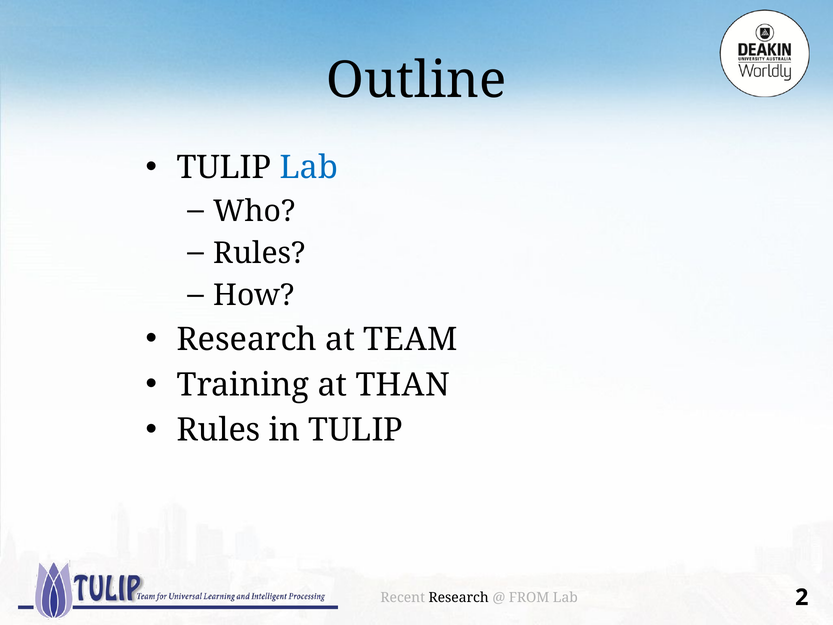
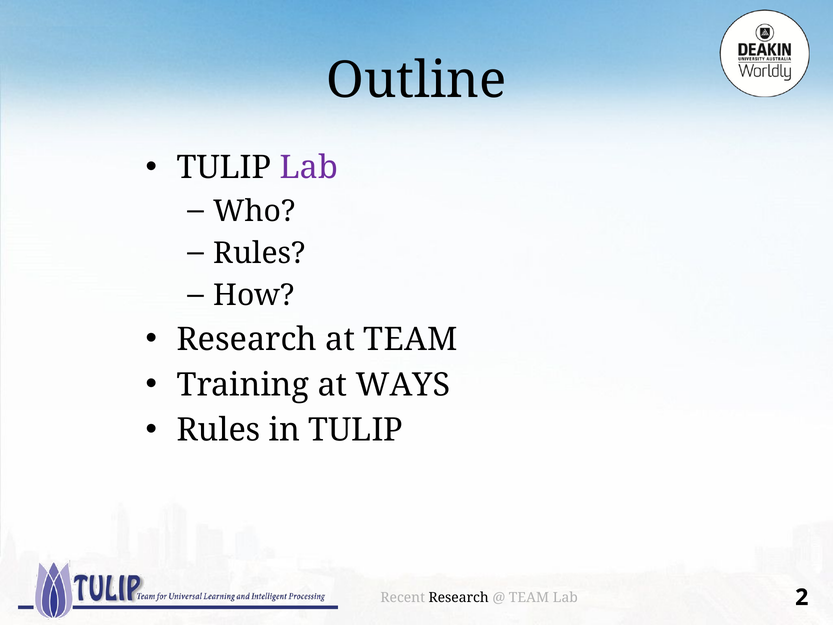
Lab colour: blue -> purple (309, 168)
THAN: THAN -> WAYS (403, 385)
FROM: FROM -> TEAM (529, 597)
